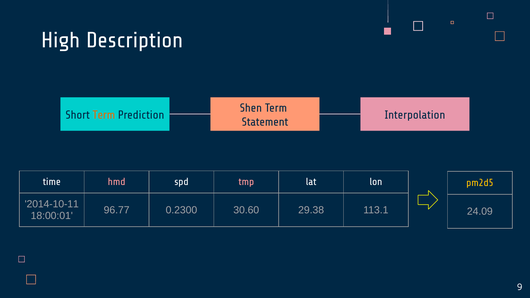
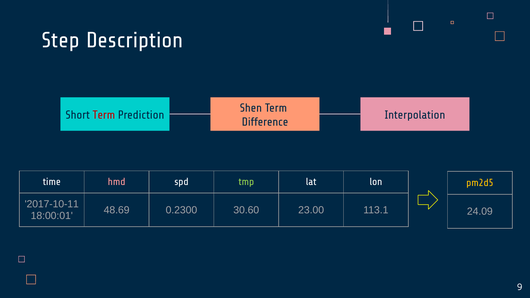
High: High -> Step (61, 40)
Term colour: orange -> red (104, 115)
Statement: Statement -> Difference (265, 122)
tmp colour: pink -> light green (246, 182)
2014-10-11: 2014-10-11 -> 2017-10-11 (52, 204)
96.77: 96.77 -> 48.69 (117, 210)
29.38: 29.38 -> 23.00 (311, 210)
